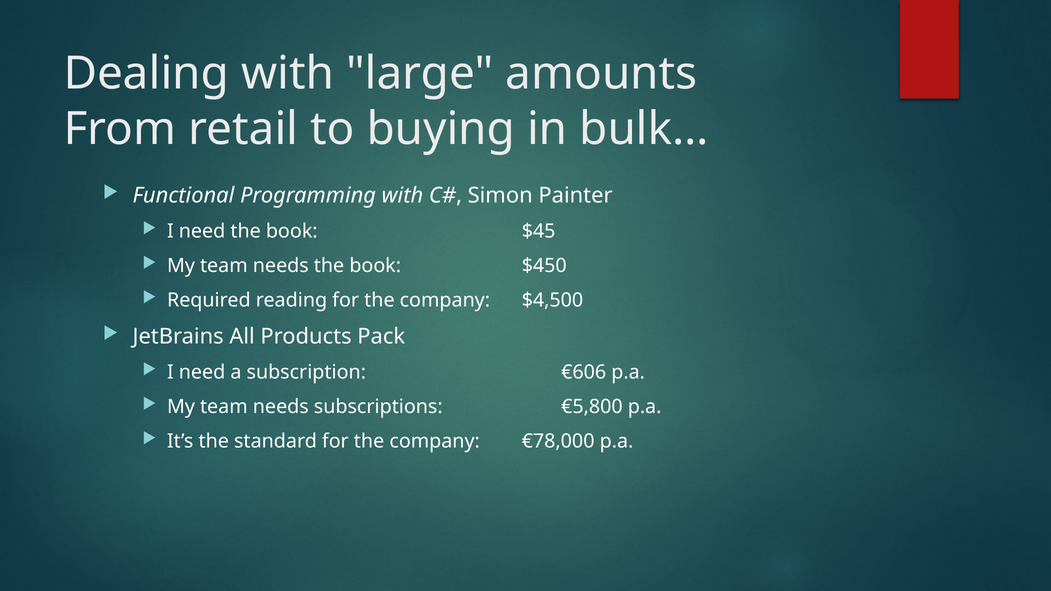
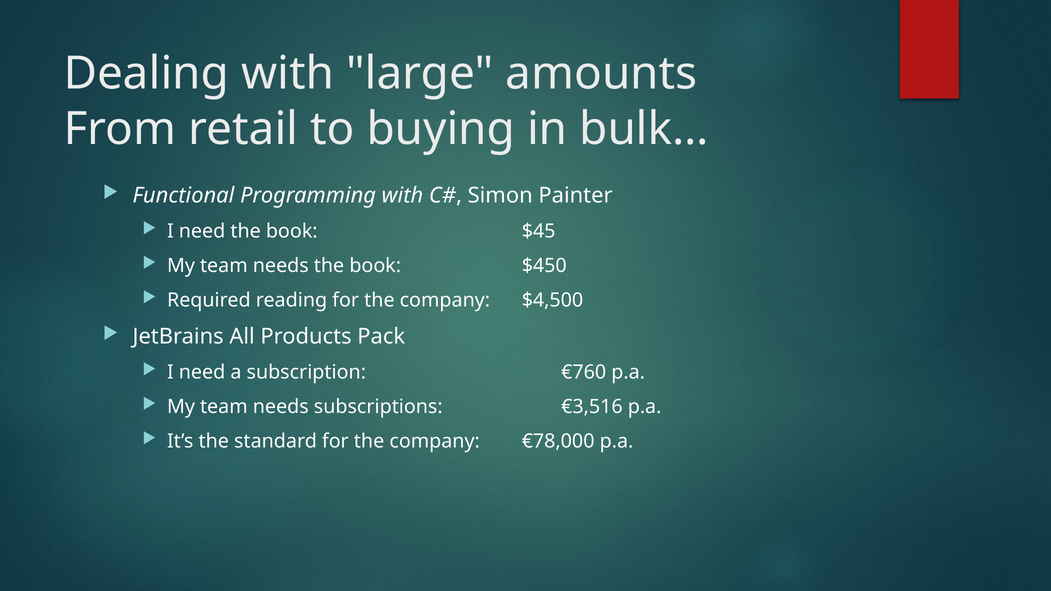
€606: €606 -> €760 (584, 372)
€5,800: €5,800 -> €3,516 (592, 407)
